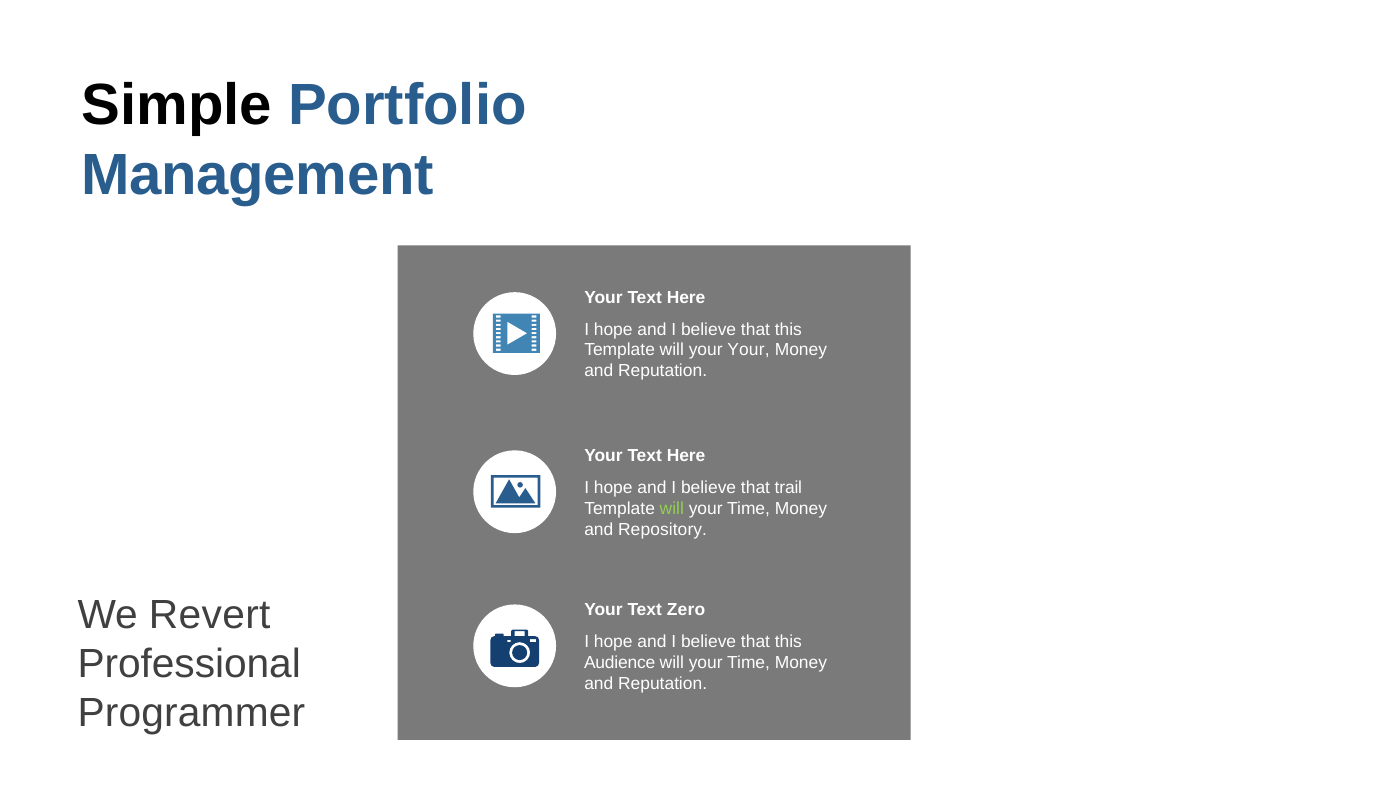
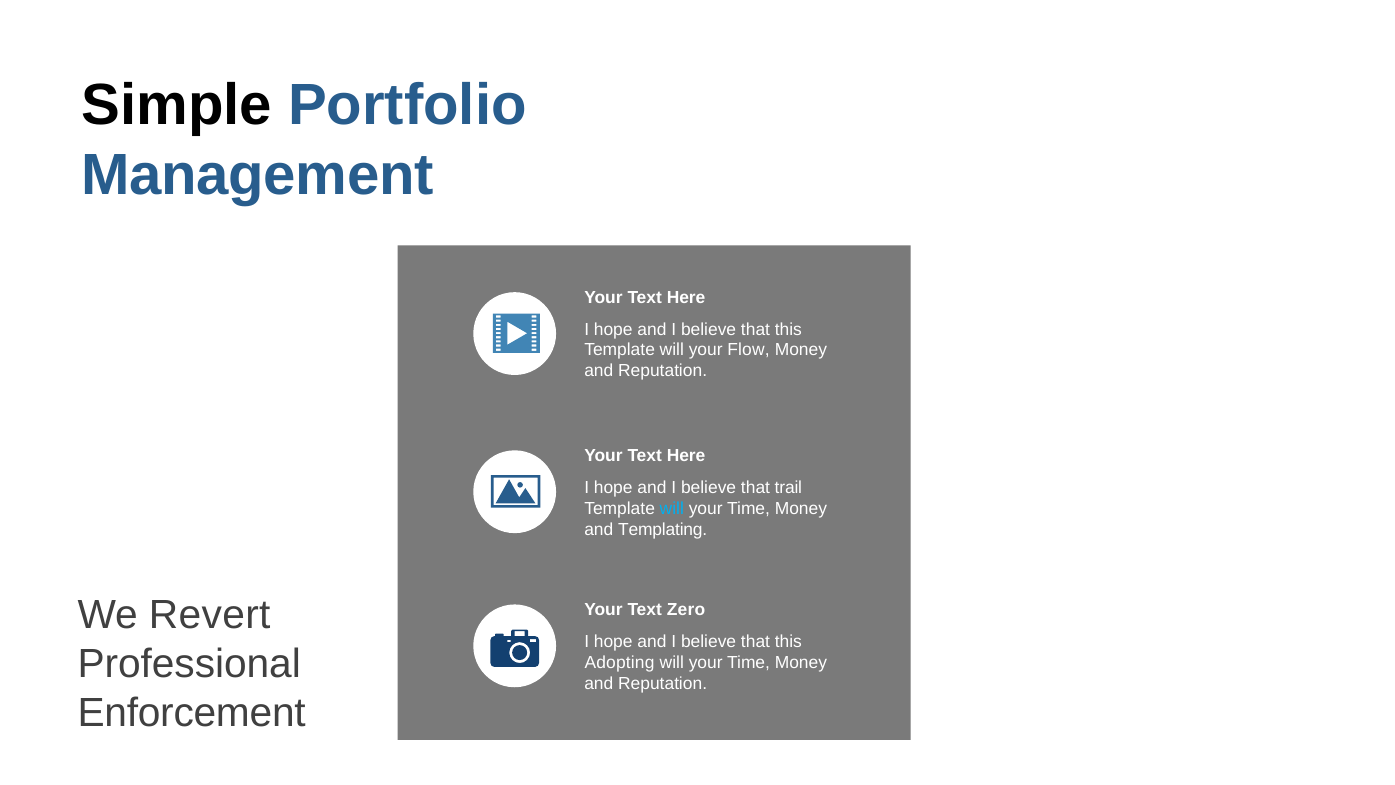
your Your: Your -> Flow (748, 350)
will colour: light green -> light blue (672, 508)
Repository: Repository -> Templating (663, 529)
Audience: Audience -> Adopting (620, 662)
Programmer: Programmer -> Enforcement (192, 712)
